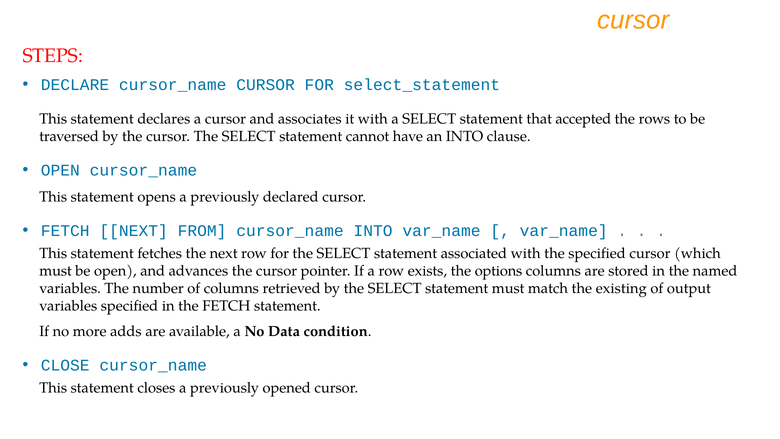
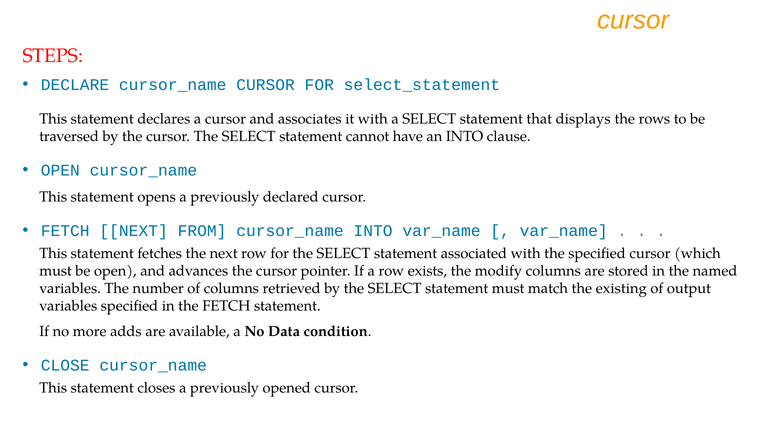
accepted: accepted -> displays (583, 119)
options: options -> modify (498, 271)
